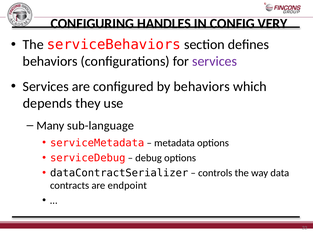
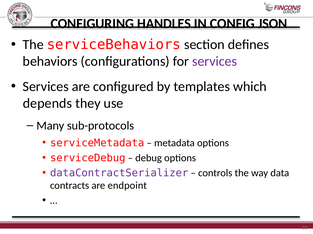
VERY: VERY -> JSON (273, 24)
by behaviors: behaviors -> templates (202, 87)
sub-language: sub-language -> sub-protocols (101, 126)
dataContractSerializer colour: black -> purple (119, 174)
